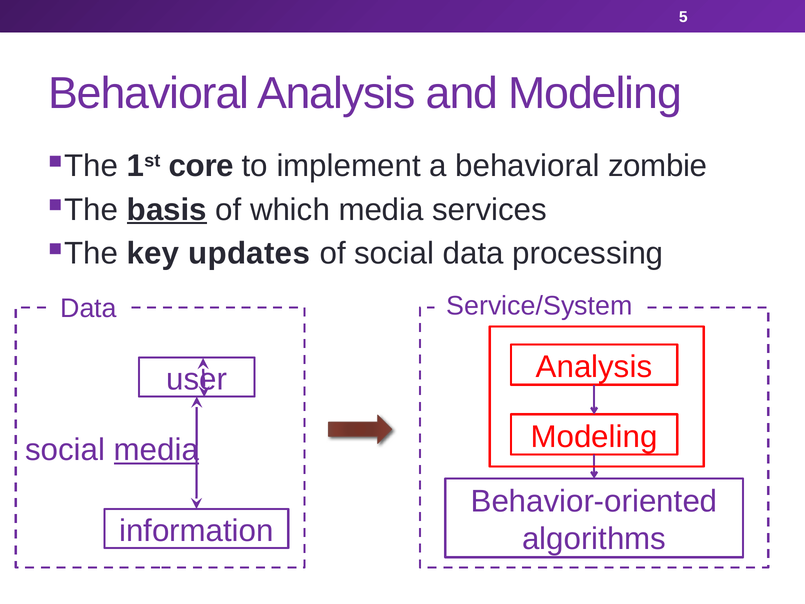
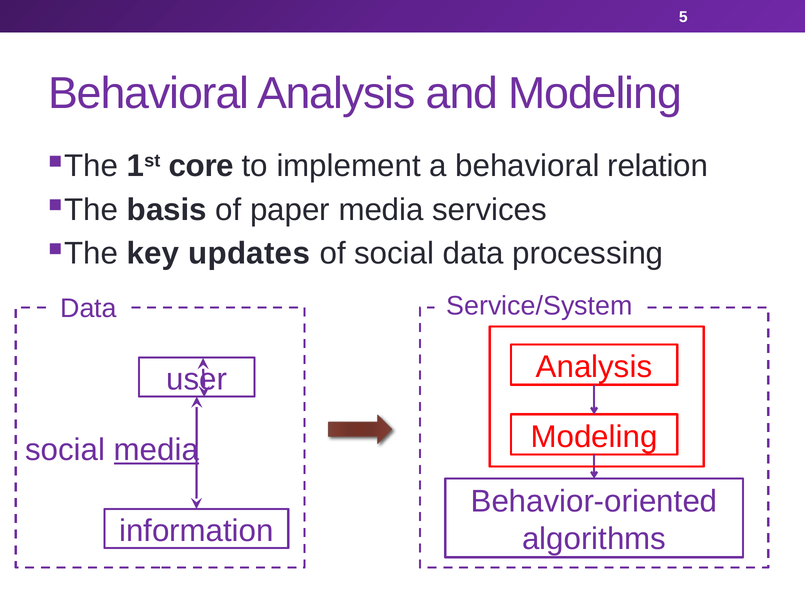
zombie: zombie -> relation (658, 166)
basis underline: present -> none (167, 210)
which: which -> paper (290, 210)
